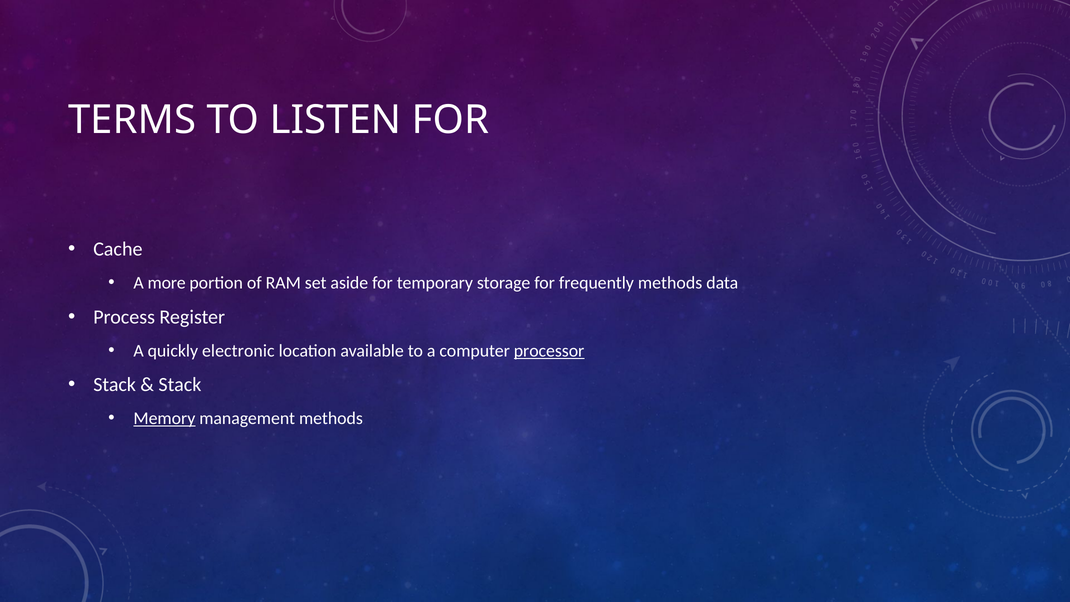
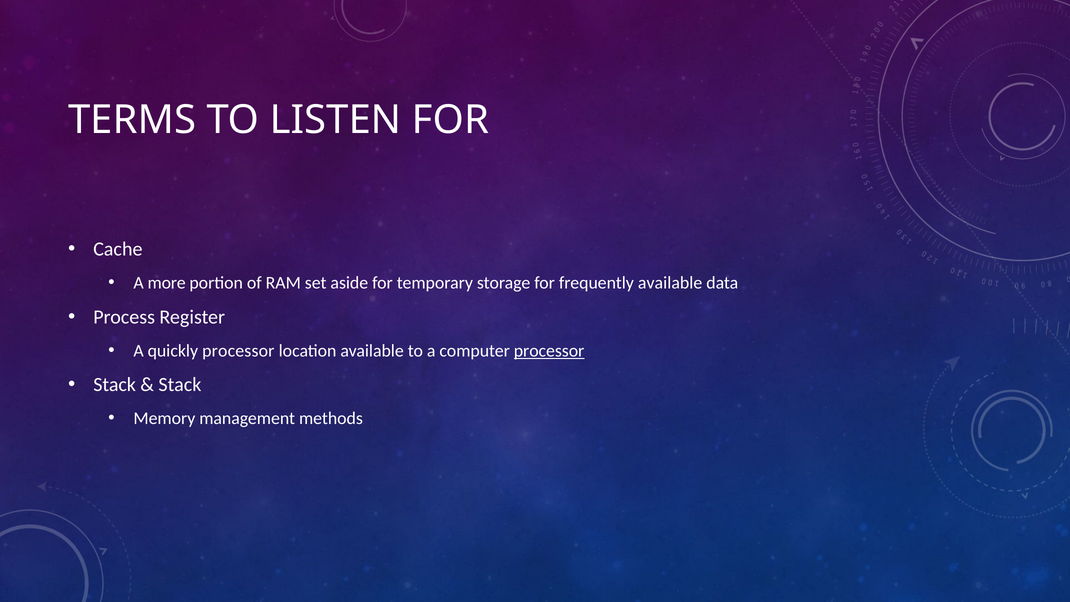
frequently methods: methods -> available (670, 283)
quickly electronic: electronic -> processor (238, 351)
Memory underline: present -> none (164, 418)
